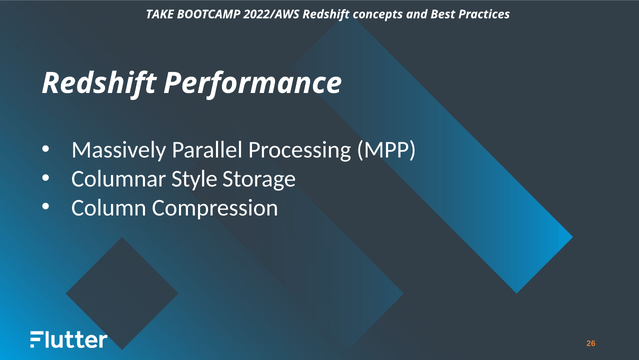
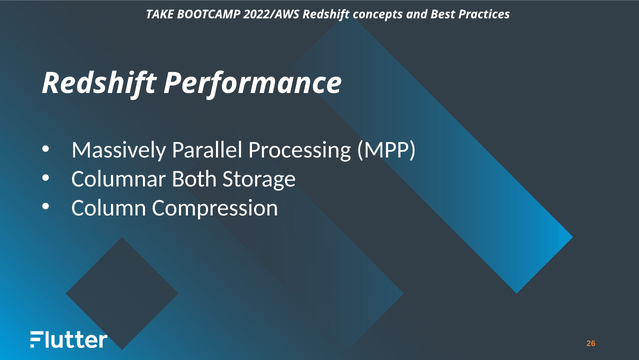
Style: Style -> Both (194, 179)
